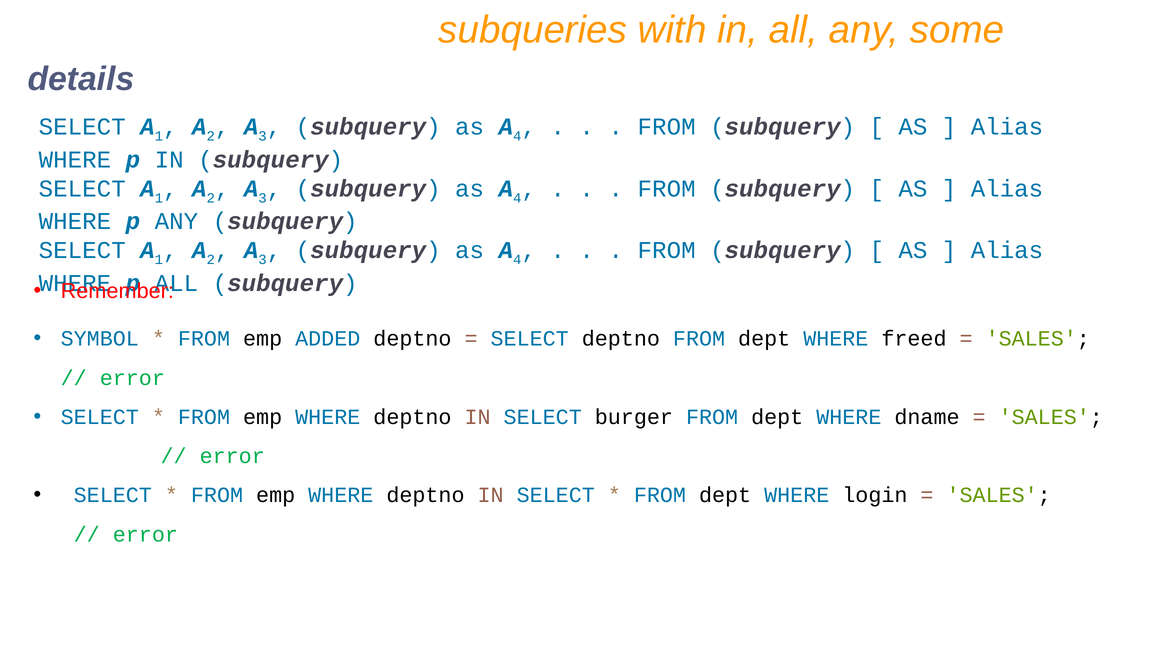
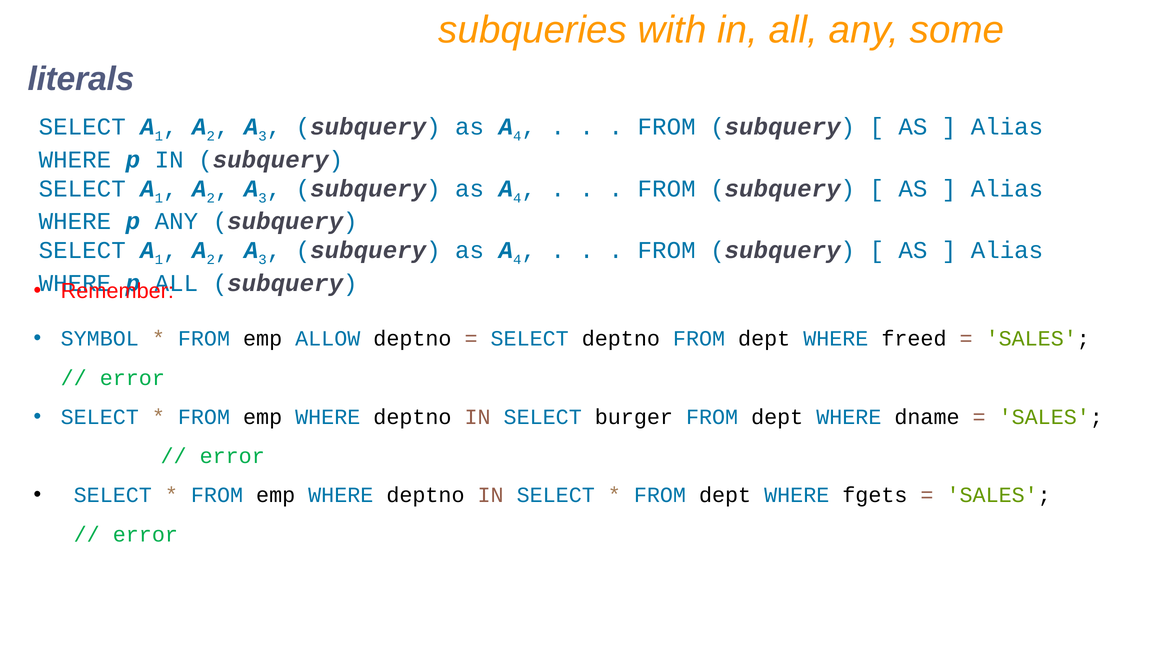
details: details -> literals (81, 79)
ADDED: ADDED -> ALLOW (328, 338)
login: login -> fgets (875, 495)
